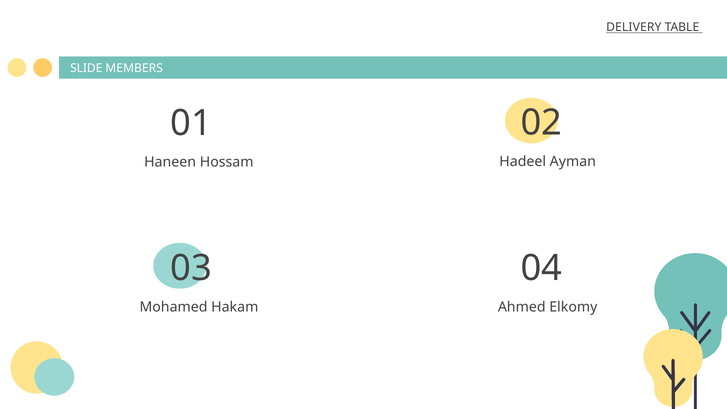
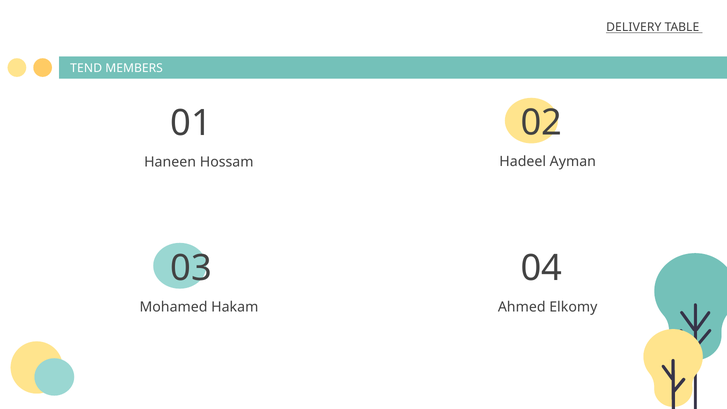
SLIDE: SLIDE -> TEND (86, 68)
